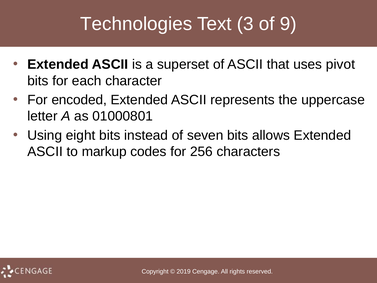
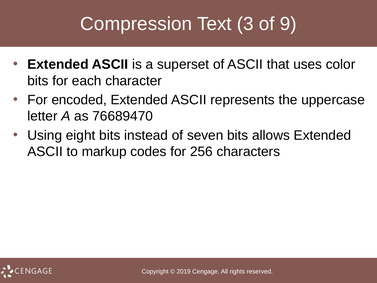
Technologies: Technologies -> Compression (136, 24)
pivot: pivot -> color (341, 64)
01000801: 01000801 -> 76689470 (123, 116)
